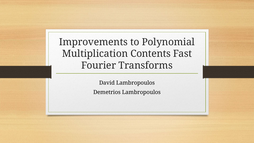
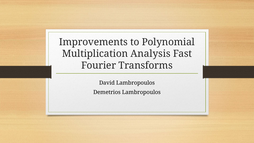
Contents: Contents -> Analysis (150, 54)
